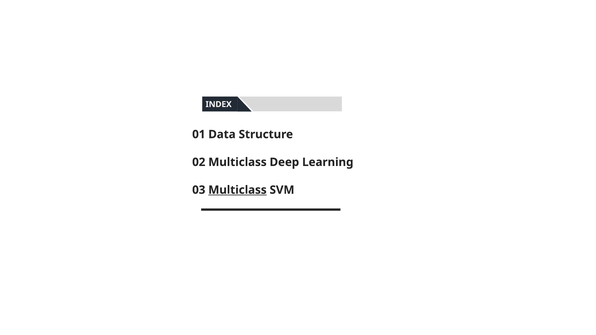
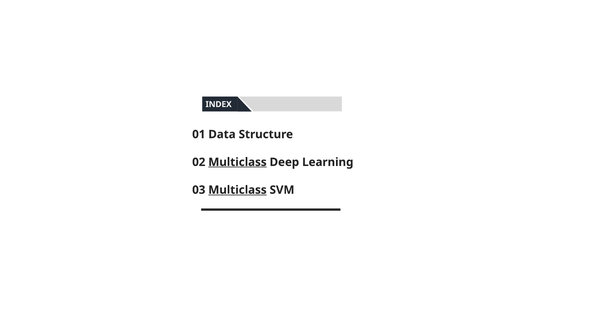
Multiclass underline: none -> present (238, 162)
